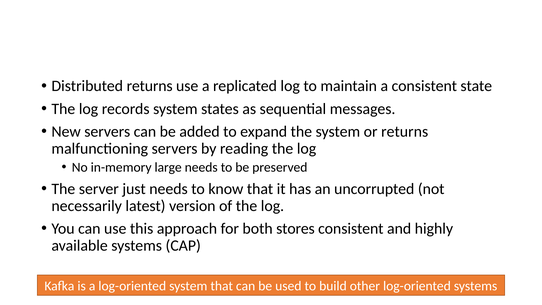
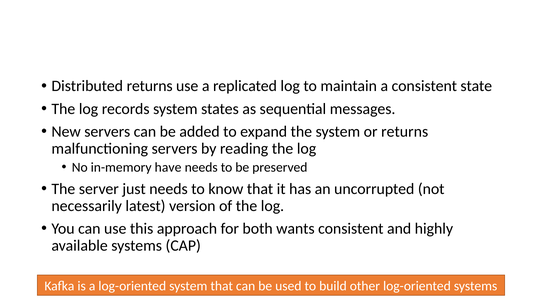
large: large -> have (168, 167)
stores: stores -> wants (295, 229)
